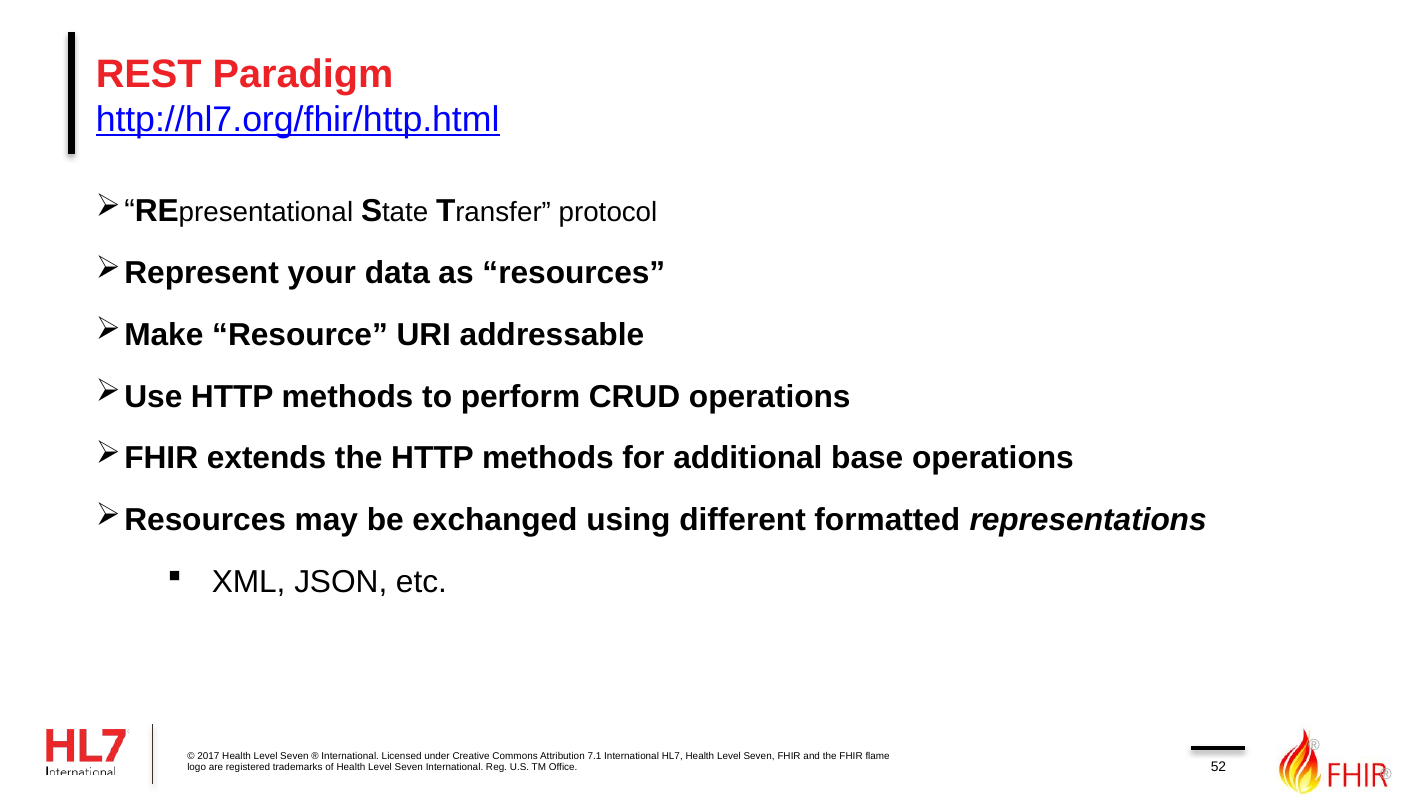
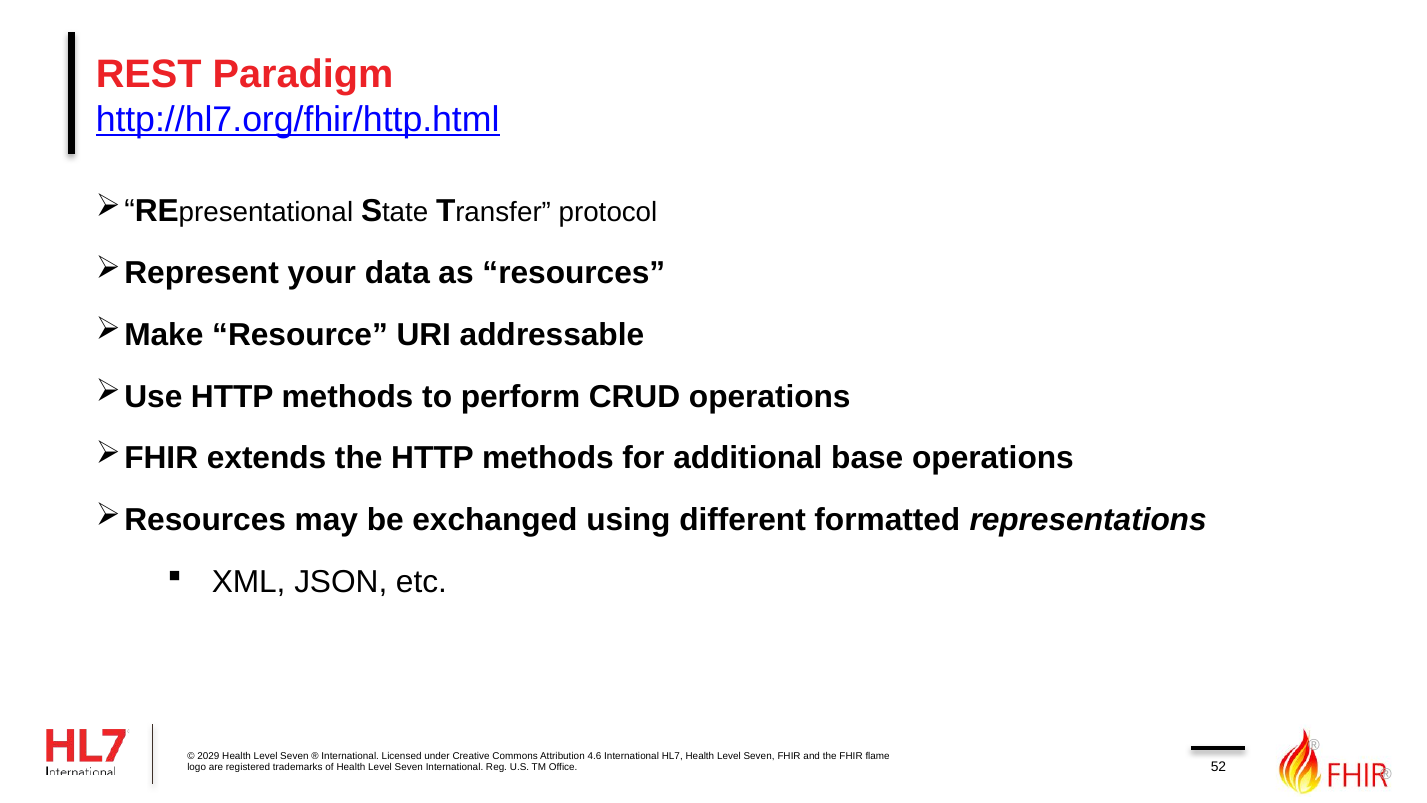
2017: 2017 -> 2029 (208, 756)
7.1: 7.1 -> 4.6 (595, 756)
